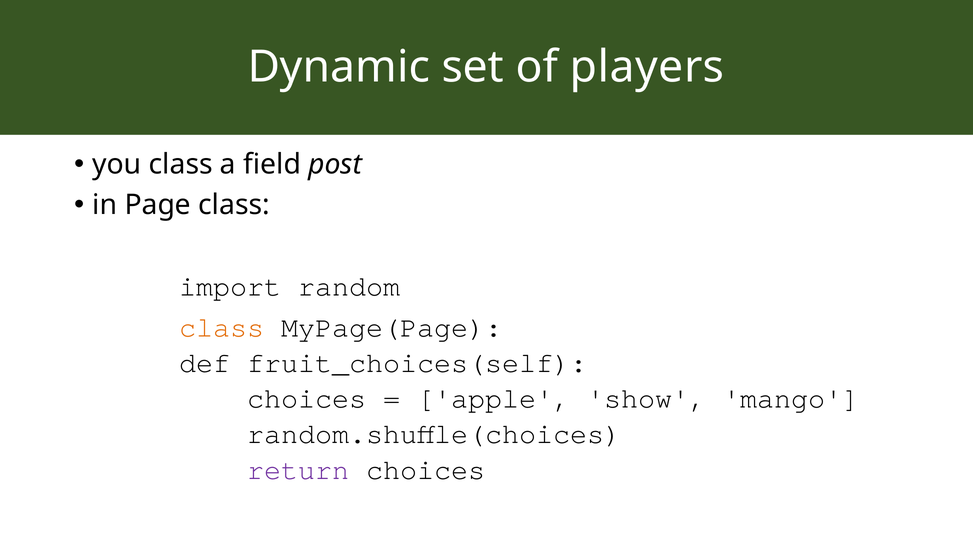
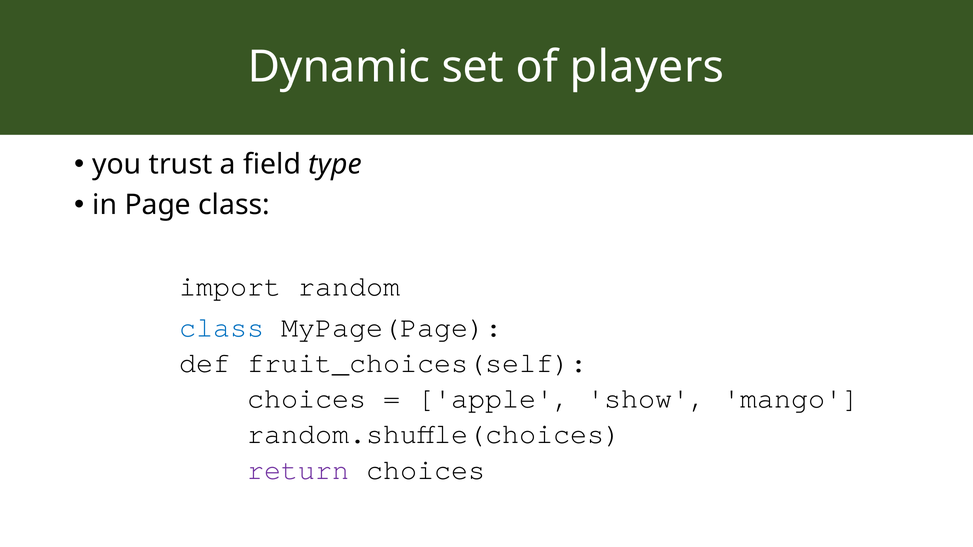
you class: class -> trust (181, 164)
post: post -> type (335, 164)
class colour: orange -> blue (222, 327)
